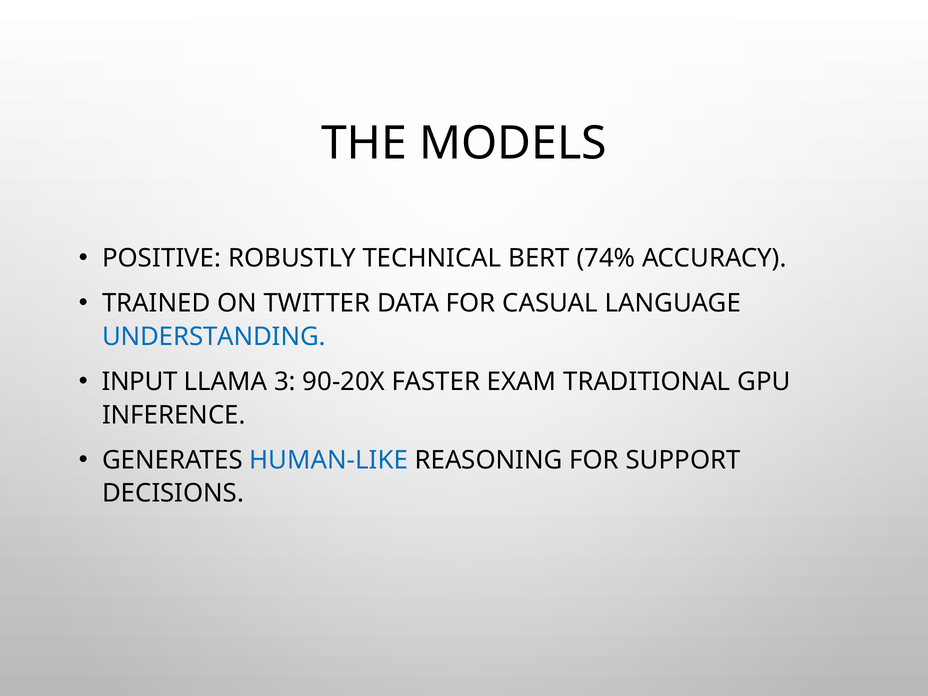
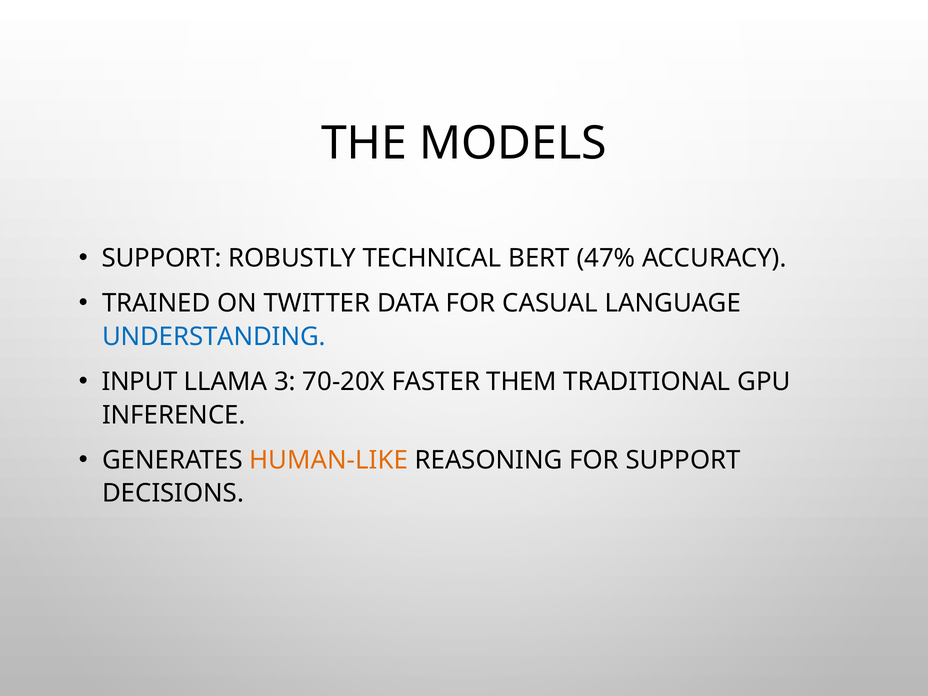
POSITIVE: POSITIVE -> SUPPORT (162, 258)
74%: 74% -> 47% (606, 258)
90-20X: 90-20X -> 70-20X (344, 382)
EXAM: EXAM -> THEM (522, 382)
HUMAN-LIKE colour: blue -> orange (329, 460)
